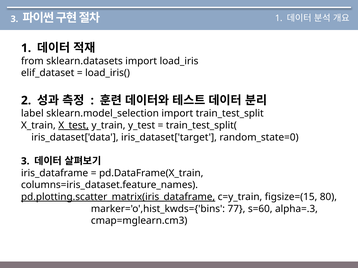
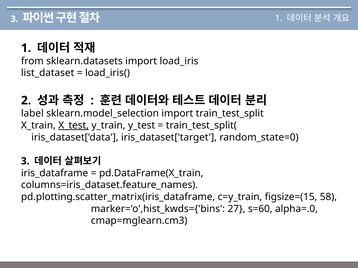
elif_dataset: elif_dataset -> list_dataset (48, 73)
pd.plotting.scatter_matrix(iris_dataframe underline: present -> none (118, 197)
80: 80 -> 58 (328, 197)
77: 77 -> 27 (236, 209)
alpha=.3: alpha=.3 -> alpha=.0 (296, 209)
